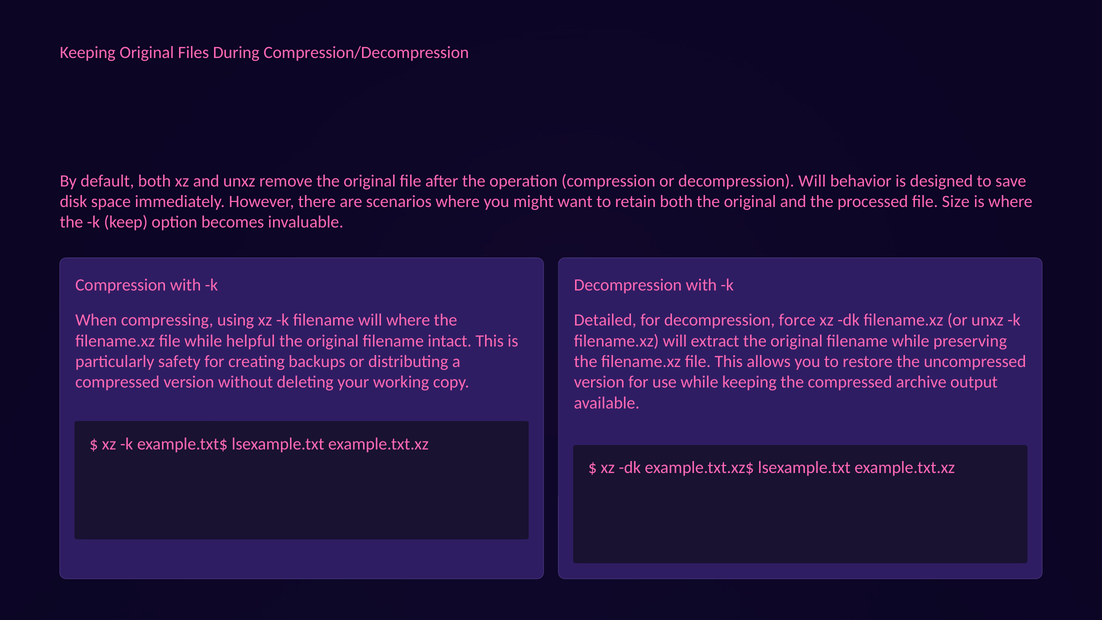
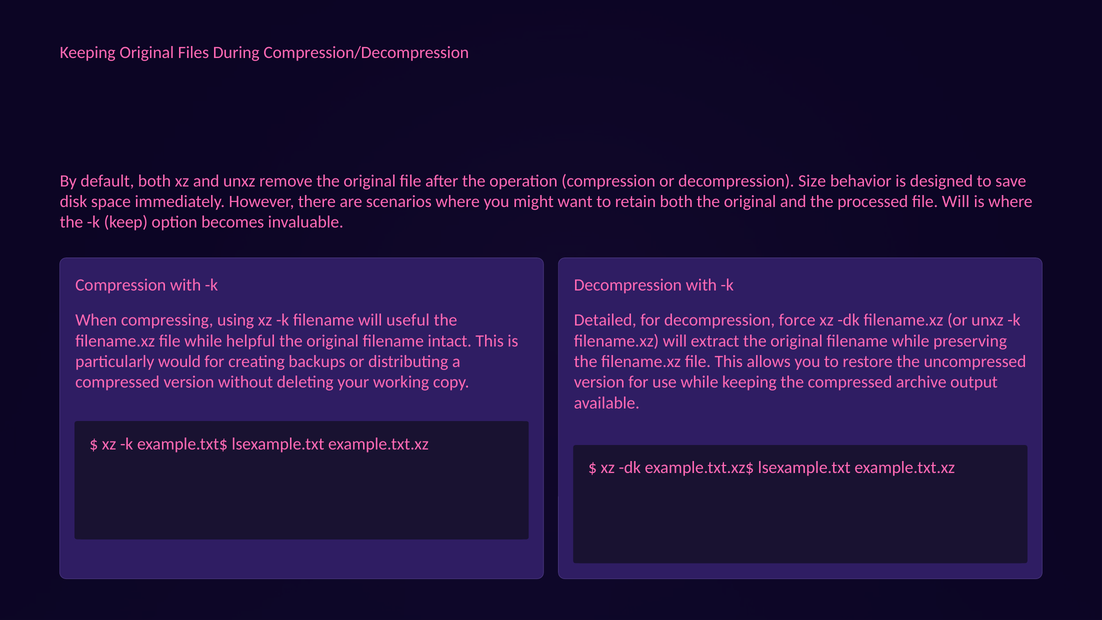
decompression Will: Will -> Size (812, 181)
file Size: Size -> Will (956, 201)
will where: where -> useful (408, 320)
safety: safety -> would (179, 361)
